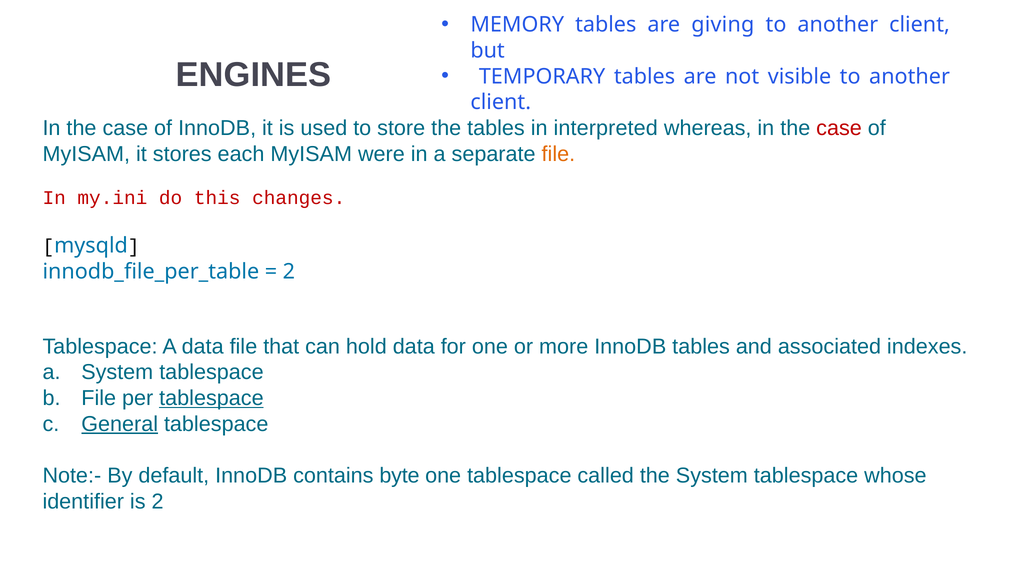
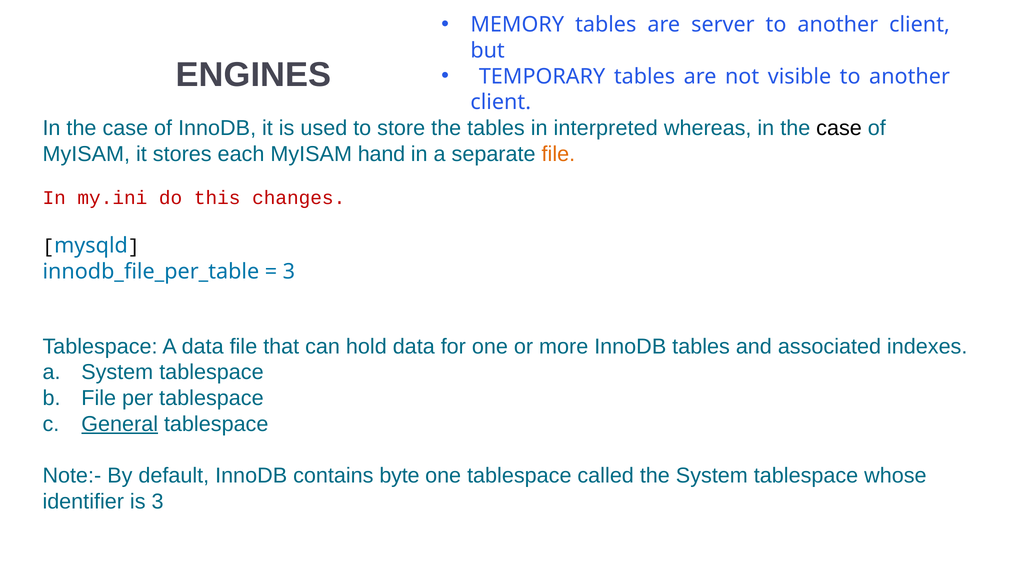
giving: giving -> server (723, 25)
case colour: red -> black (839, 128)
were: were -> hand (381, 154)
2: 2 -> 3 (289, 272)
tablespace underline: present -> none (211, 398)
is 2: 2 -> 3 (158, 502)
